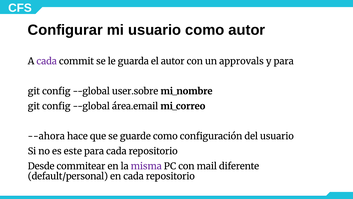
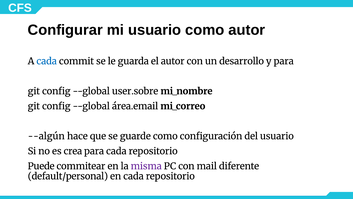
cada colour: purple -> blue (47, 61)
approvals: approvals -> desarrollo (242, 61)
--ahora: --ahora -> --algún (46, 136)
este: este -> crea (73, 151)
Desde: Desde -> Puede (41, 166)
